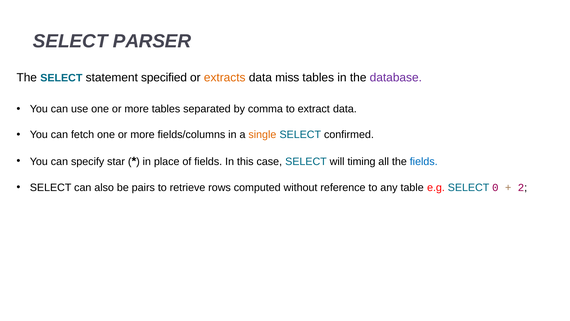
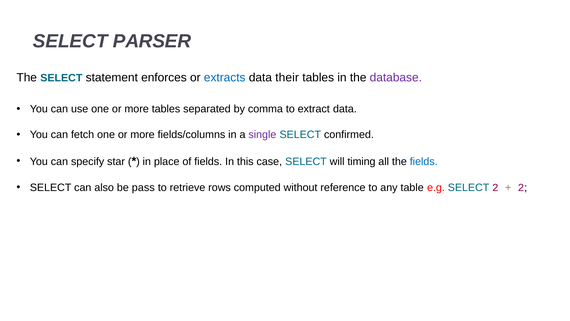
specified: specified -> enforces (164, 77)
extracts colour: orange -> blue (225, 77)
miss: miss -> their (287, 77)
single colour: orange -> purple (262, 135)
pairs: pairs -> pass (143, 187)
SELECT 0: 0 -> 2 (495, 187)
